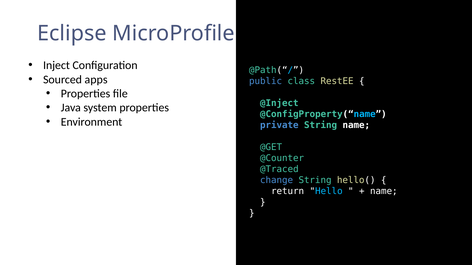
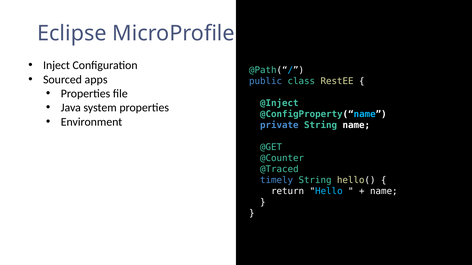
change: change -> timely (277, 180)
